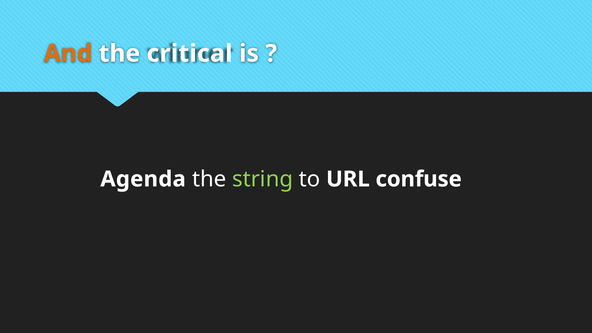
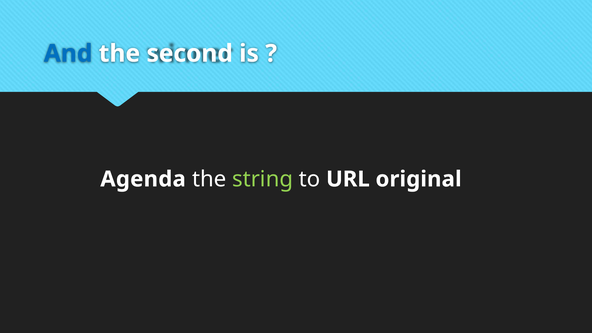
And colour: orange -> blue (68, 54)
critical: critical -> second (190, 54)
confuse: confuse -> original (419, 179)
